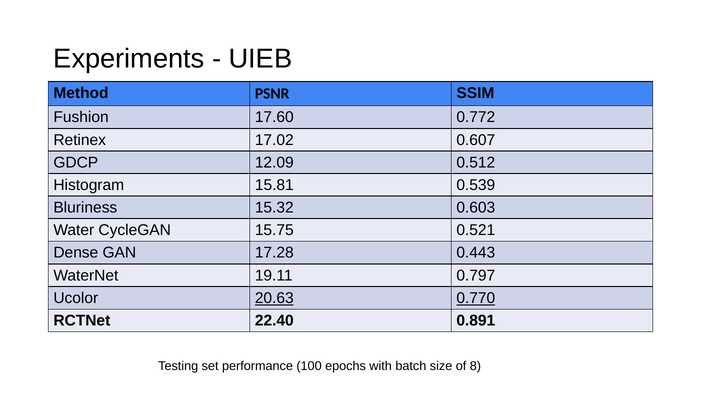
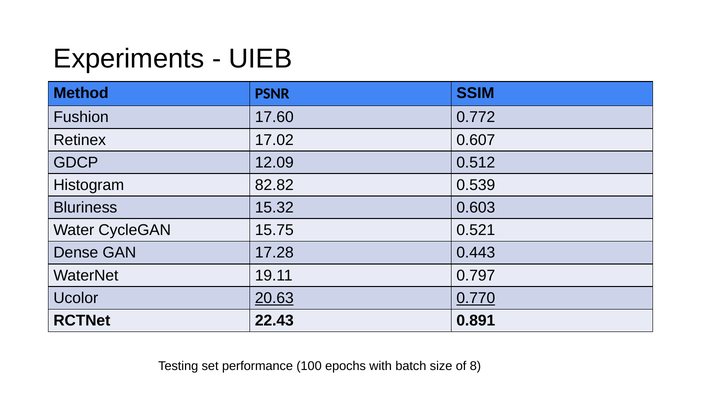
15.81: 15.81 -> 82.82 (274, 185)
22.40: 22.40 -> 22.43 (274, 321)
